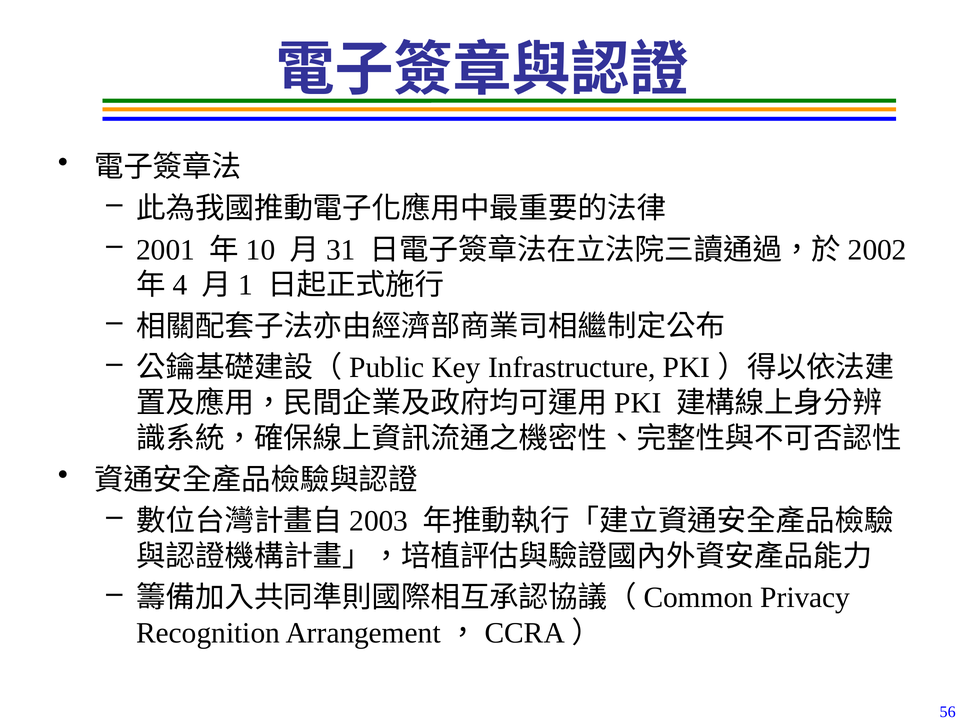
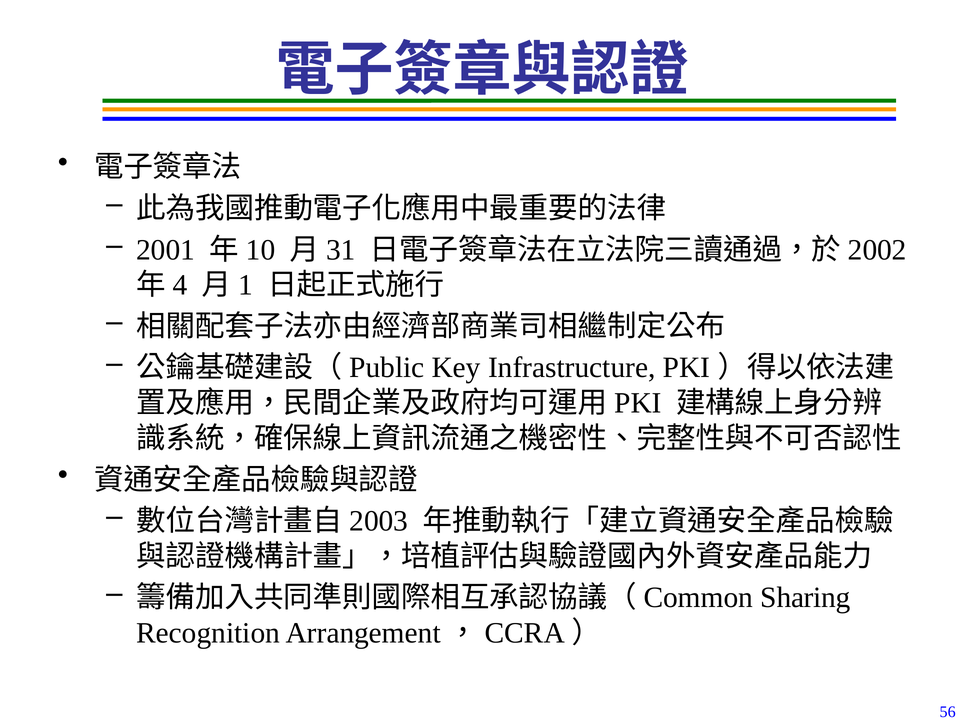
Privacy: Privacy -> Sharing (805, 597)
